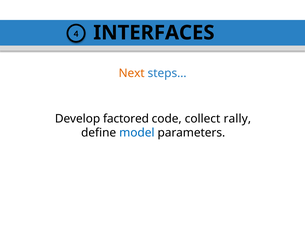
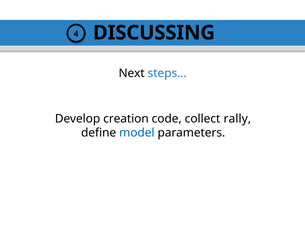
INTERFACES: INTERFACES -> DISCUSSING (154, 33)
Next colour: orange -> black (132, 74)
factored: factored -> creation (126, 119)
